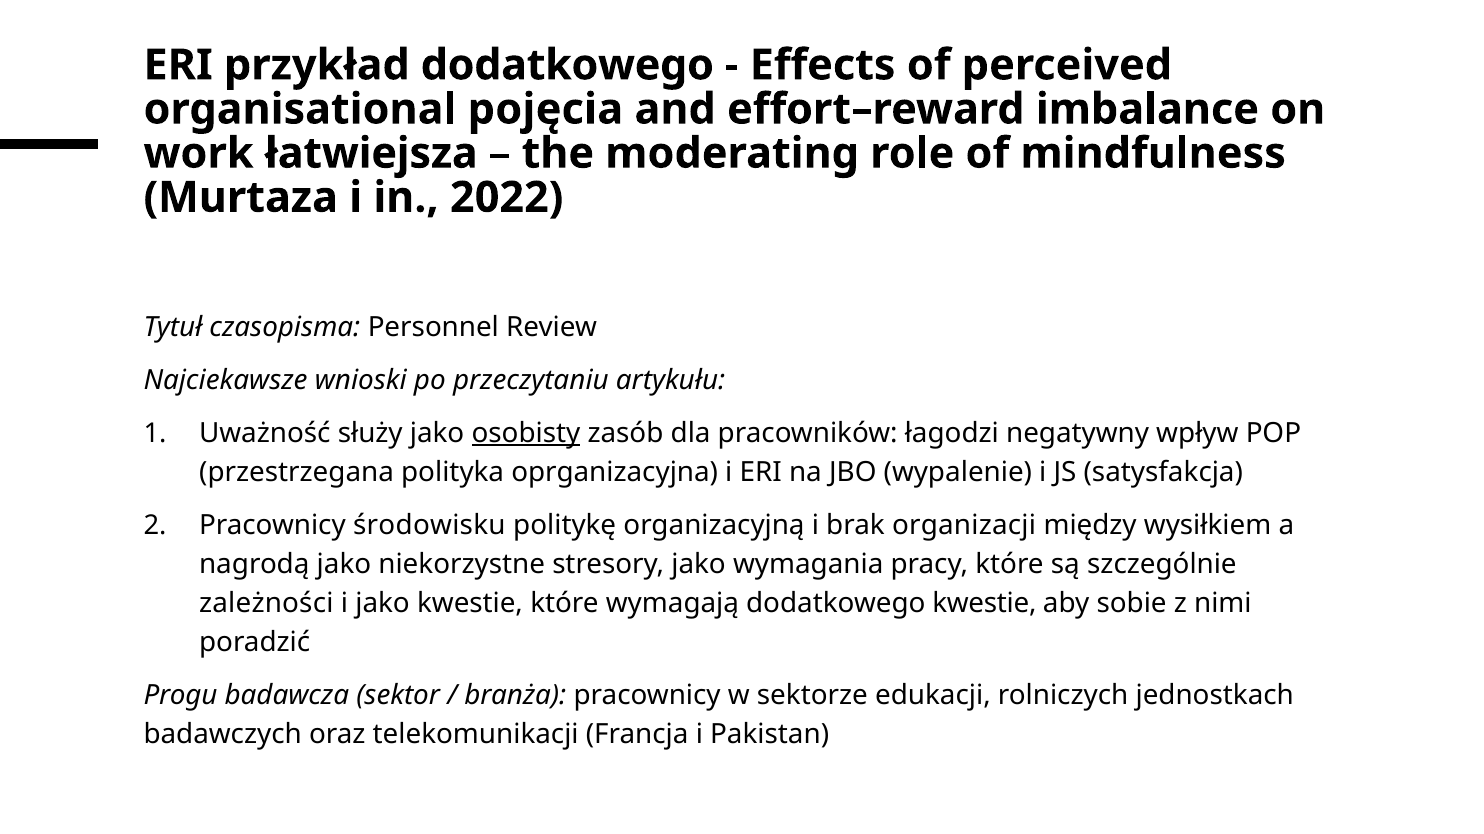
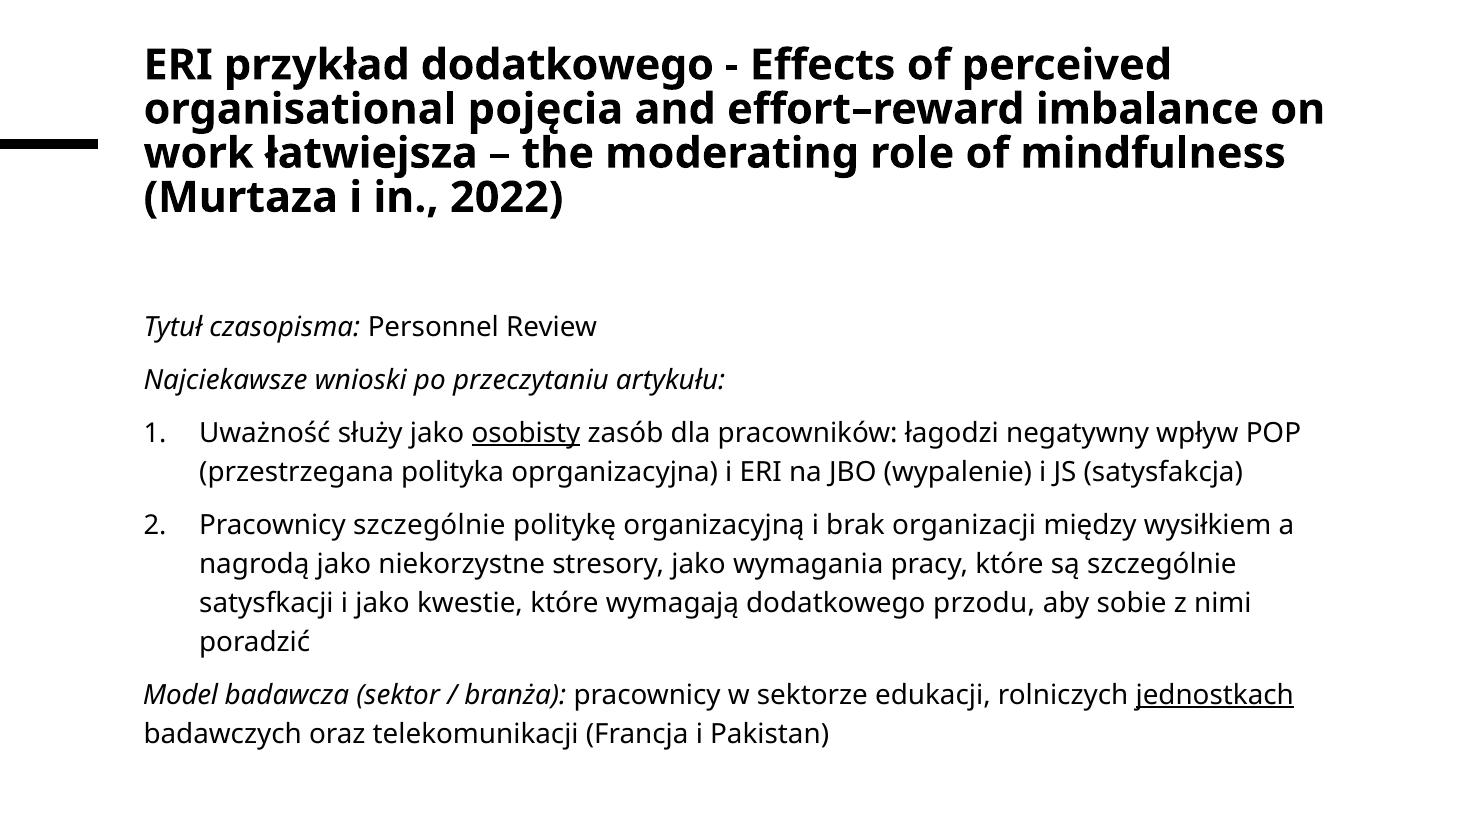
Pracownicy środowisku: środowisku -> szczególnie (429, 526)
zależności: zależności -> satysfkacji (266, 604)
dodatkowego kwestie: kwestie -> przodu (984, 604)
Progu: Progu -> Model (181, 696)
jednostkach underline: none -> present (1215, 696)
